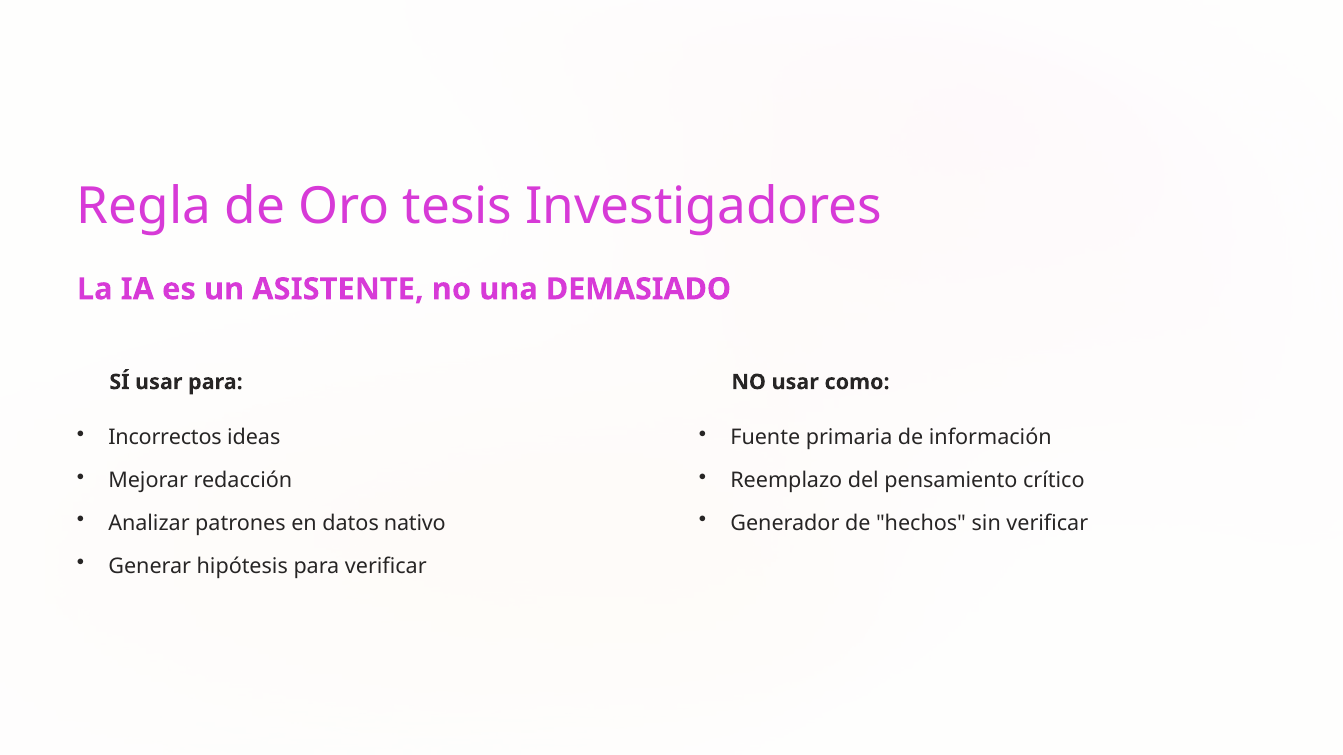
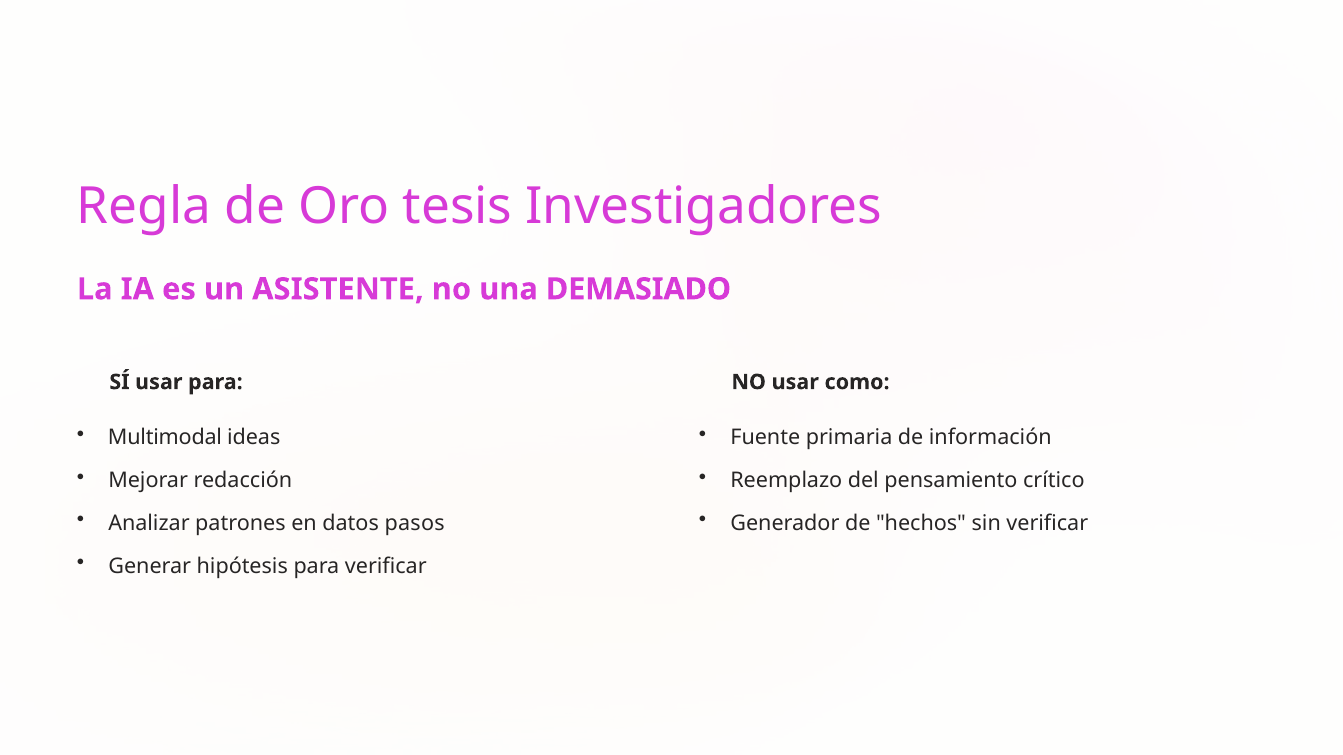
Incorrectos: Incorrectos -> Multimodal (165, 438)
nativo: nativo -> pasos (415, 524)
